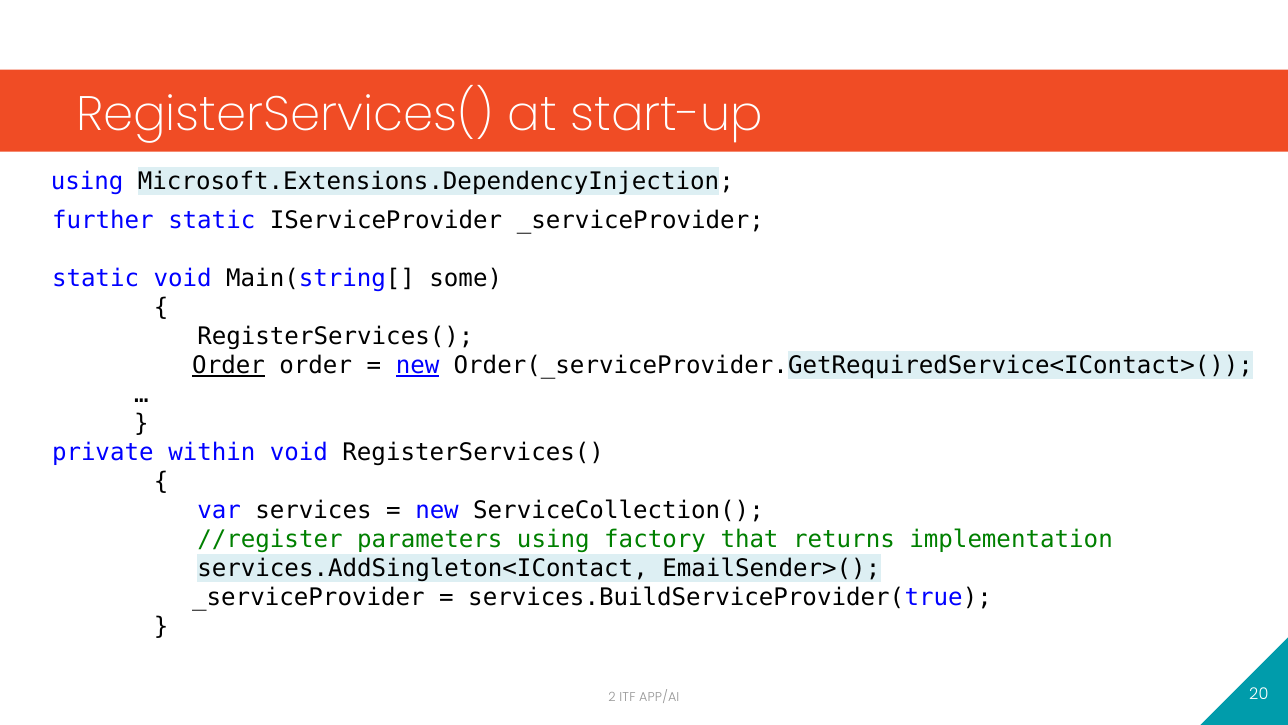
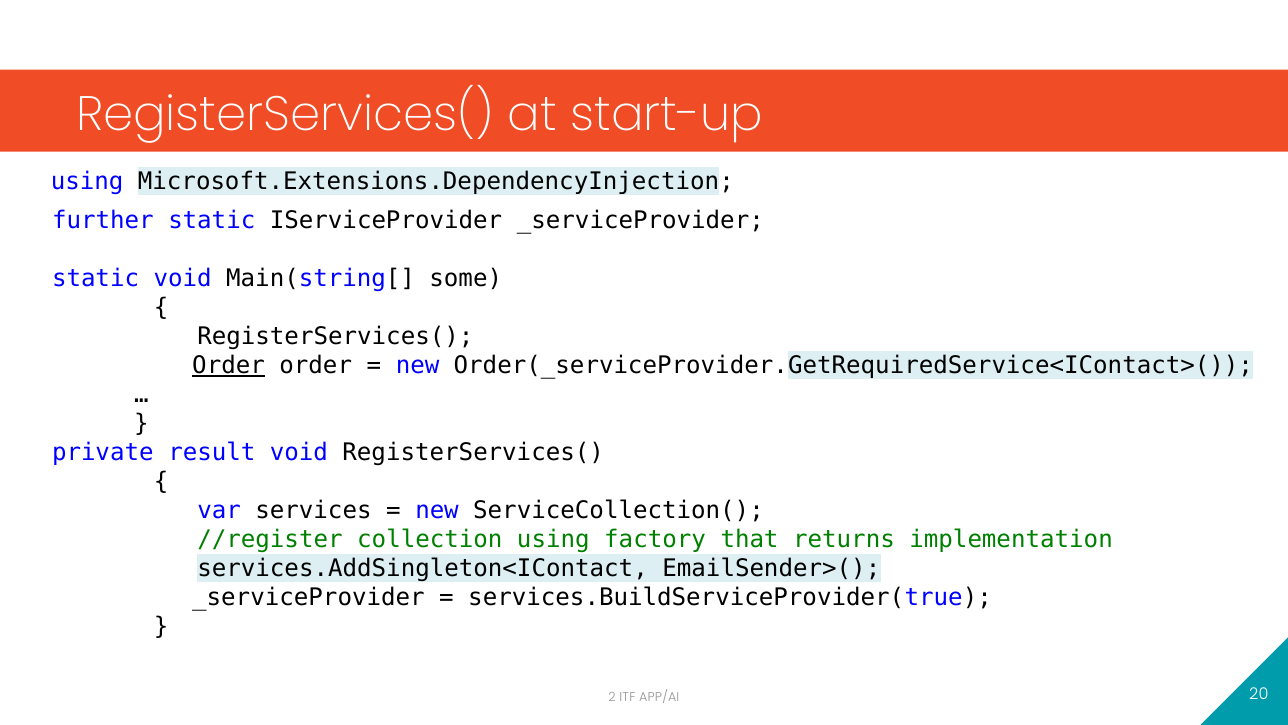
new underline: present -> none (418, 365)
within: within -> result (212, 452)
parameters: parameters -> collection (430, 539)
